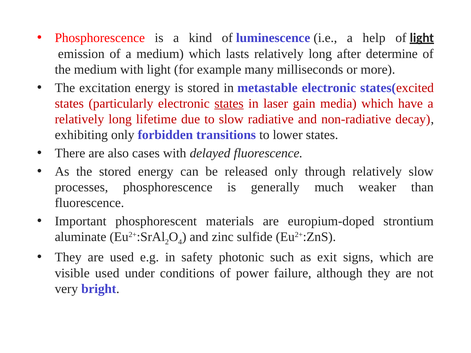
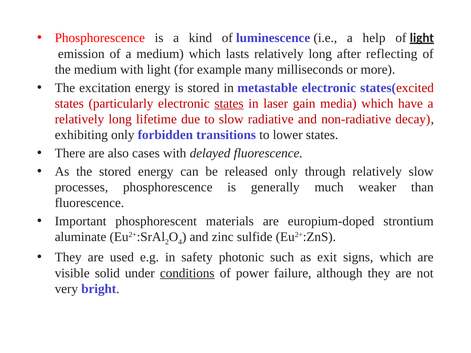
determine: determine -> reflecting (392, 54)
visible used: used -> solid (107, 273)
conditions underline: none -> present (187, 273)
